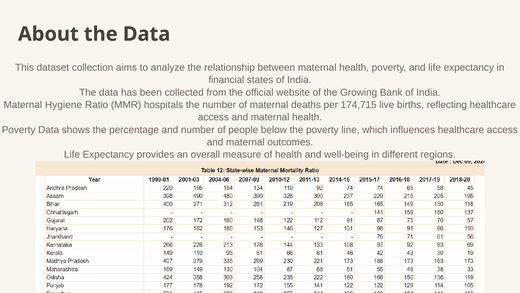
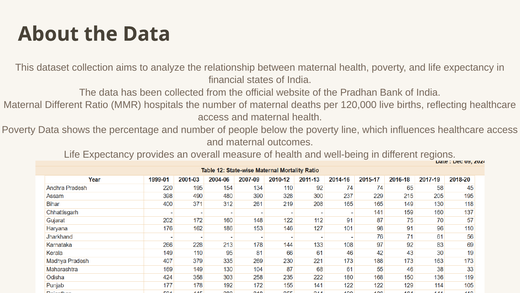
Growing: Growing -> Pradhan (359, 92)
Maternal Hygiene: Hygiene -> Different (64, 105)
174,715: 174,715 -> 120,000 (359, 105)
